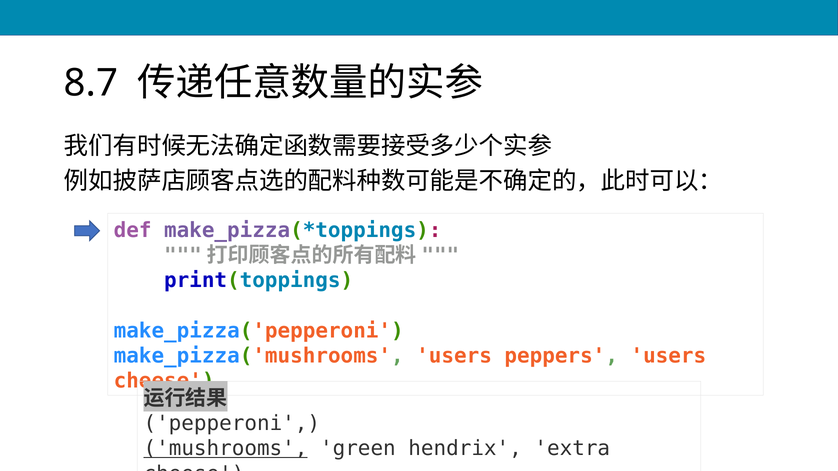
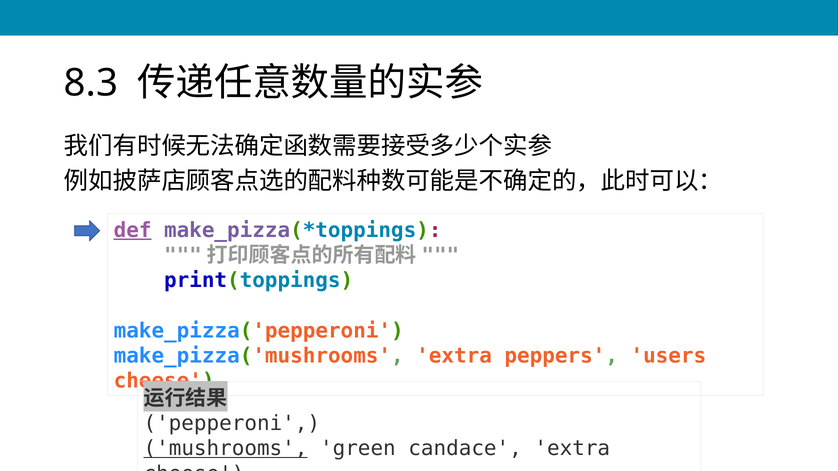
8.7: 8.7 -> 8.3 (91, 83)
def underline: none -> present (133, 230)
make_pizza('mushrooms users: users -> extra (454, 356)
hendrix: hendrix -> candace (465, 449)
